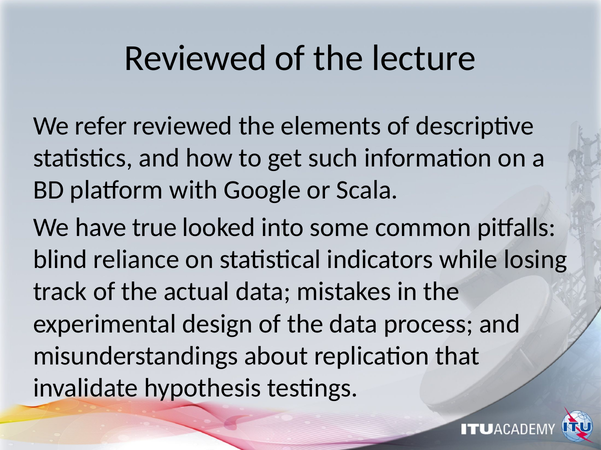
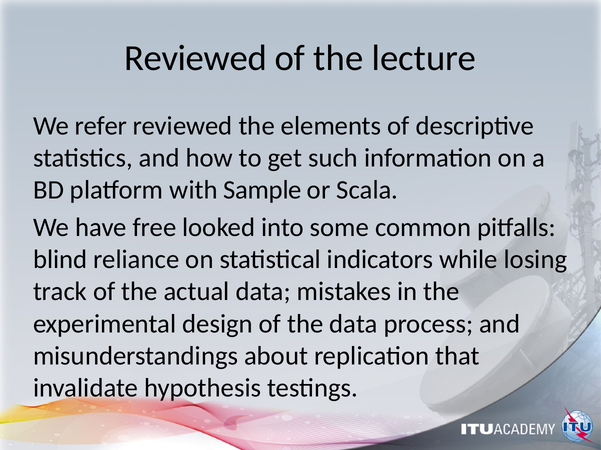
Google: Google -> Sample (262, 190)
true: true -> free (154, 228)
